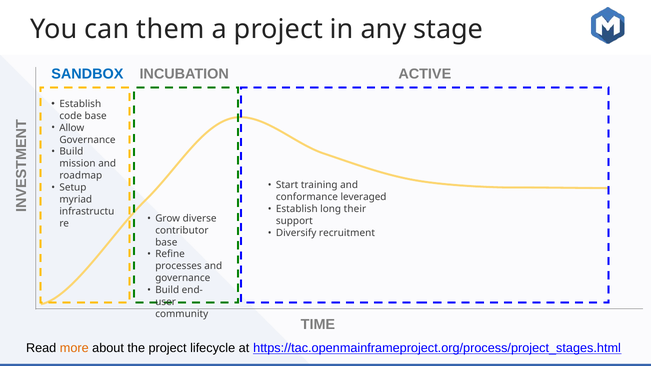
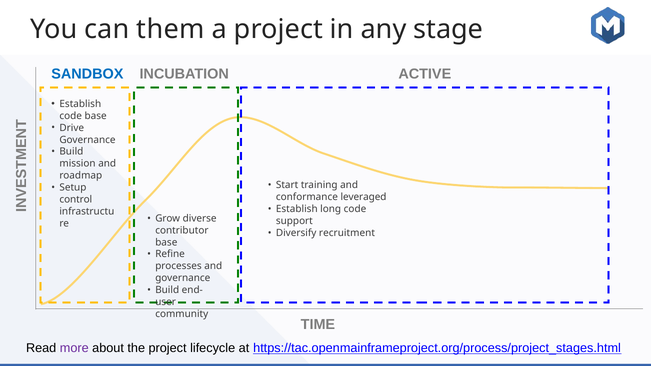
Allow: Allow -> Drive (72, 128)
myriad: myriad -> control (76, 200)
long their: their -> code (355, 209)
more colour: orange -> purple (74, 348)
